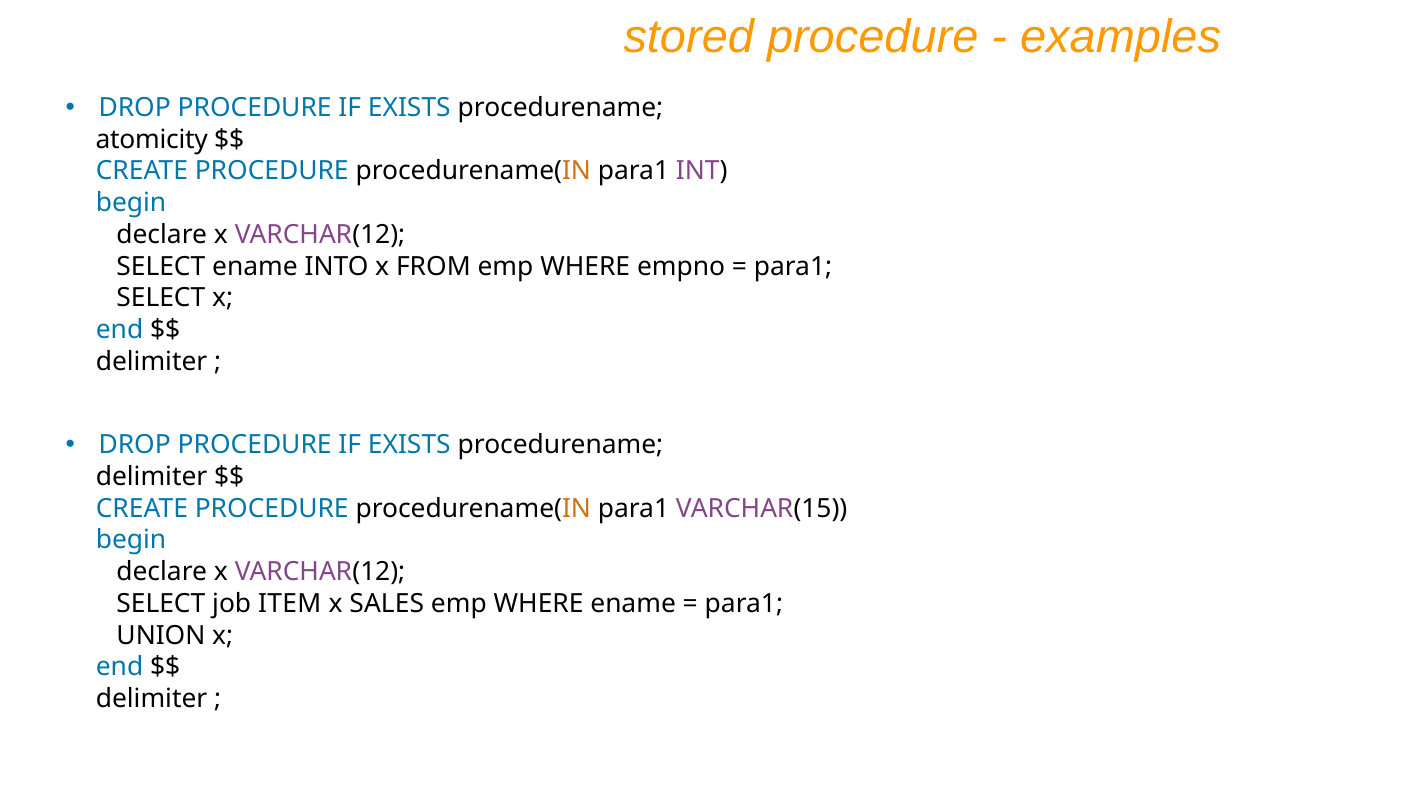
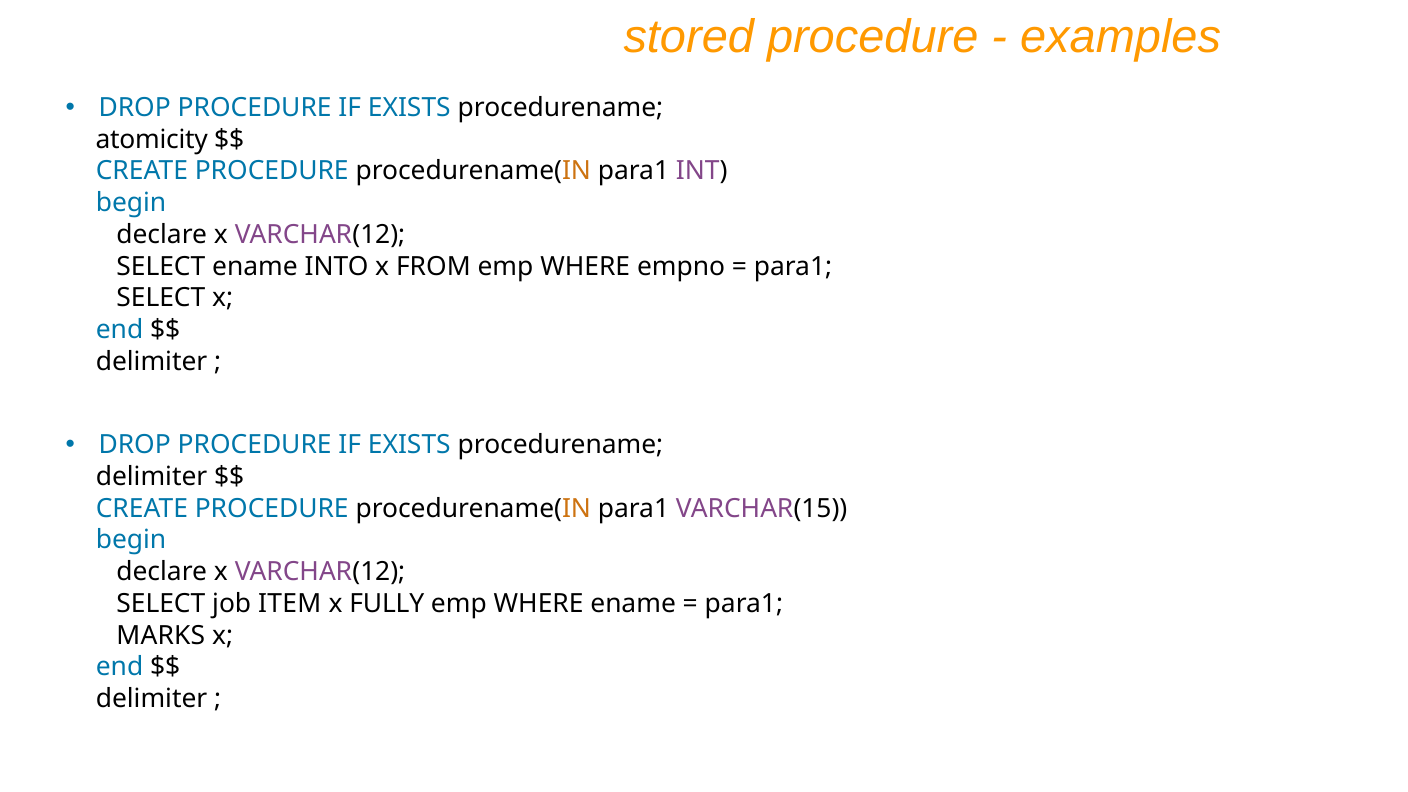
SALES: SALES -> FULLY (387, 604)
UNION: UNION -> MARKS (161, 635)
